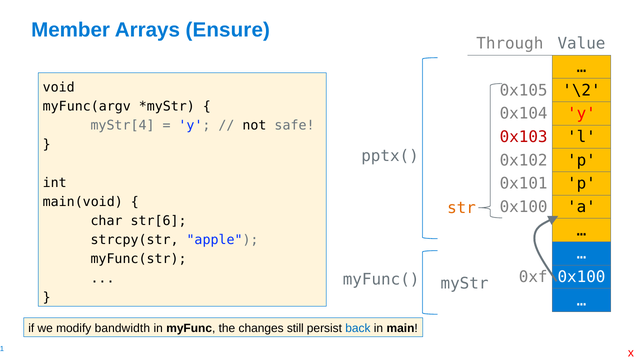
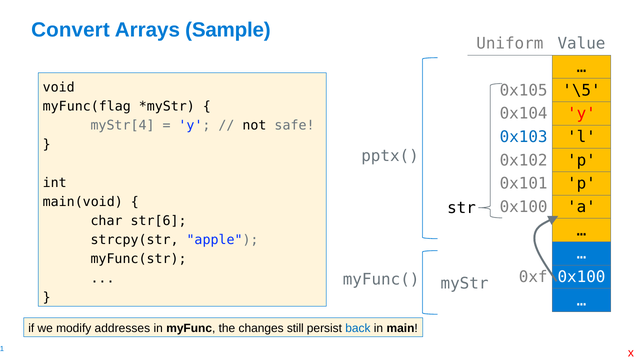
Member: Member -> Convert (70, 30)
Ensure: Ensure -> Sample (228, 30)
Through: Through -> Uniform (510, 44)
\2: \2 -> \5 (581, 90)
myFunc(argv: myFunc(argv -> myFunc(flag (87, 106)
0x103 colour: red -> blue (524, 137)
str colour: orange -> black (462, 208)
bandwidth: bandwidth -> addresses (122, 329)
